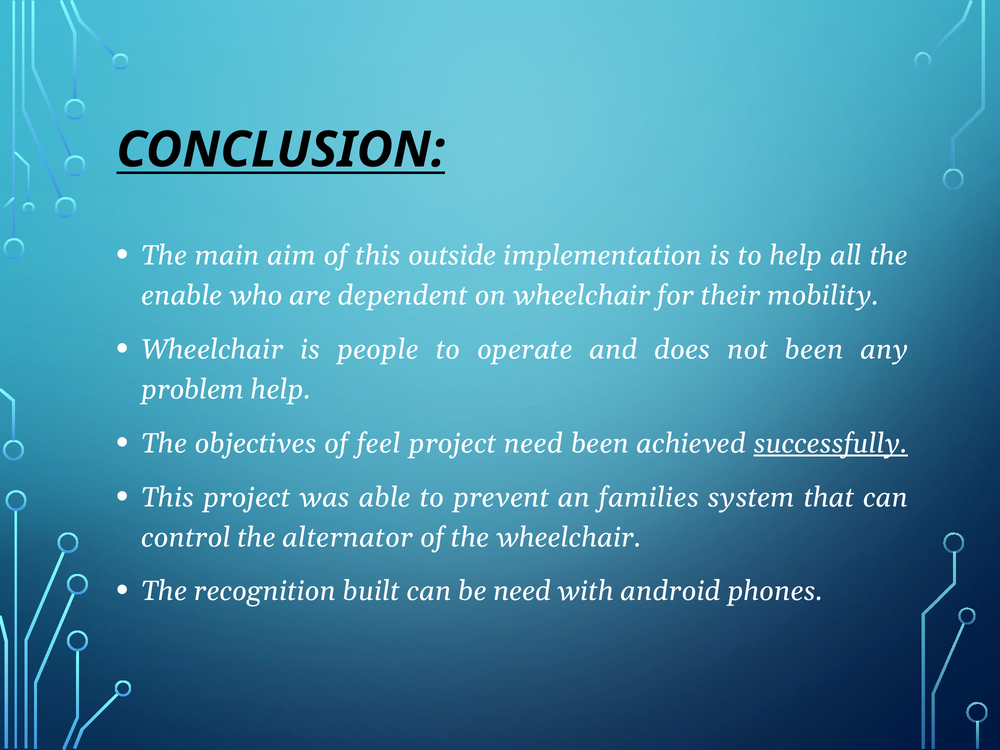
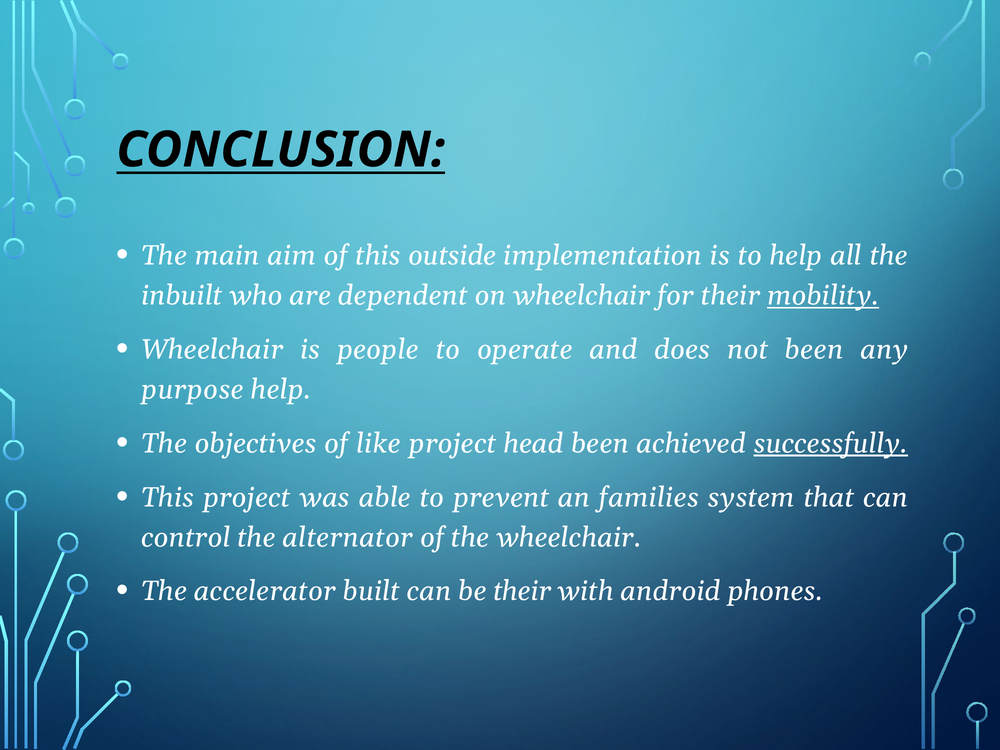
enable: enable -> inbuilt (182, 296)
mobility underline: none -> present (823, 296)
problem: problem -> purpose (193, 390)
feel: feel -> like (379, 443)
project need: need -> head (534, 443)
recognition: recognition -> accelerator (265, 591)
be need: need -> their (522, 591)
